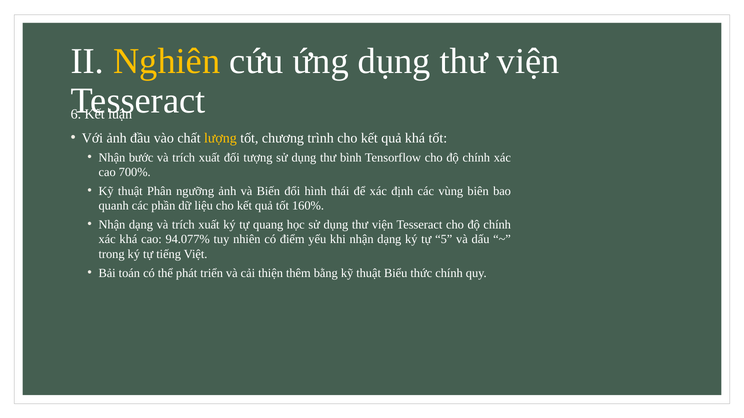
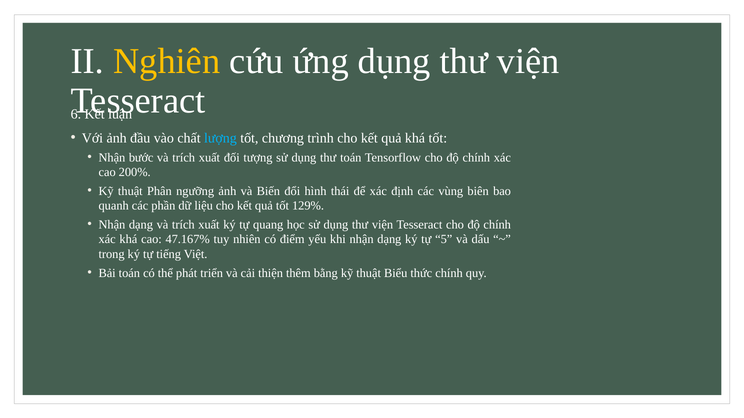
lượng colour: yellow -> light blue (220, 138)
thư bình: bình -> toán (351, 158)
700%: 700% -> 200% (135, 173)
160%: 160% -> 129% (308, 206)
94.077%: 94.077% -> 47.167% (188, 240)
